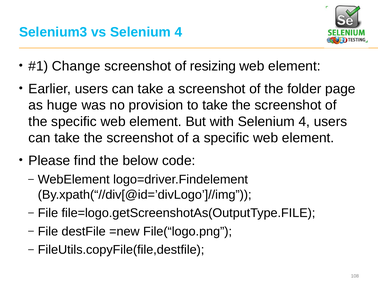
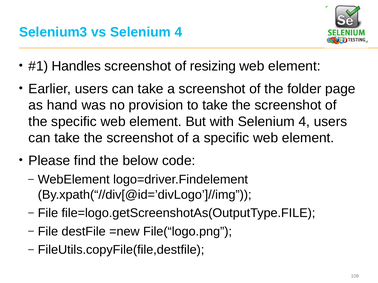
Change: Change -> Handles (76, 66)
huge: huge -> hand (62, 105)
